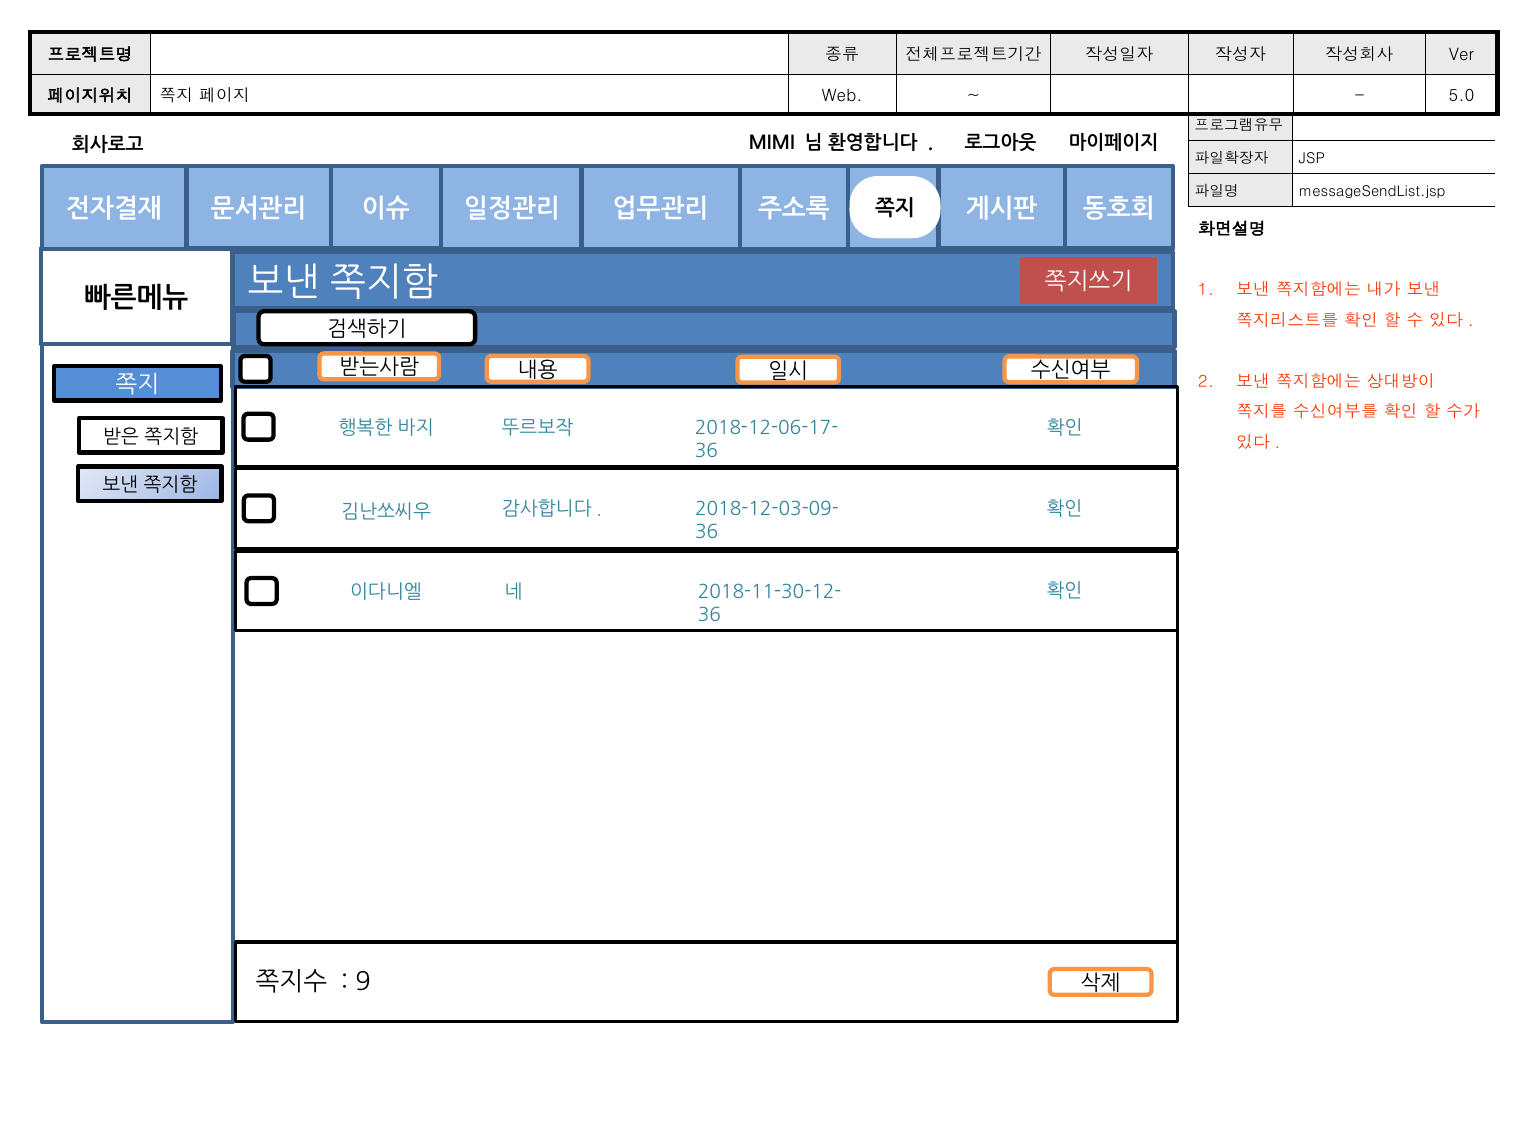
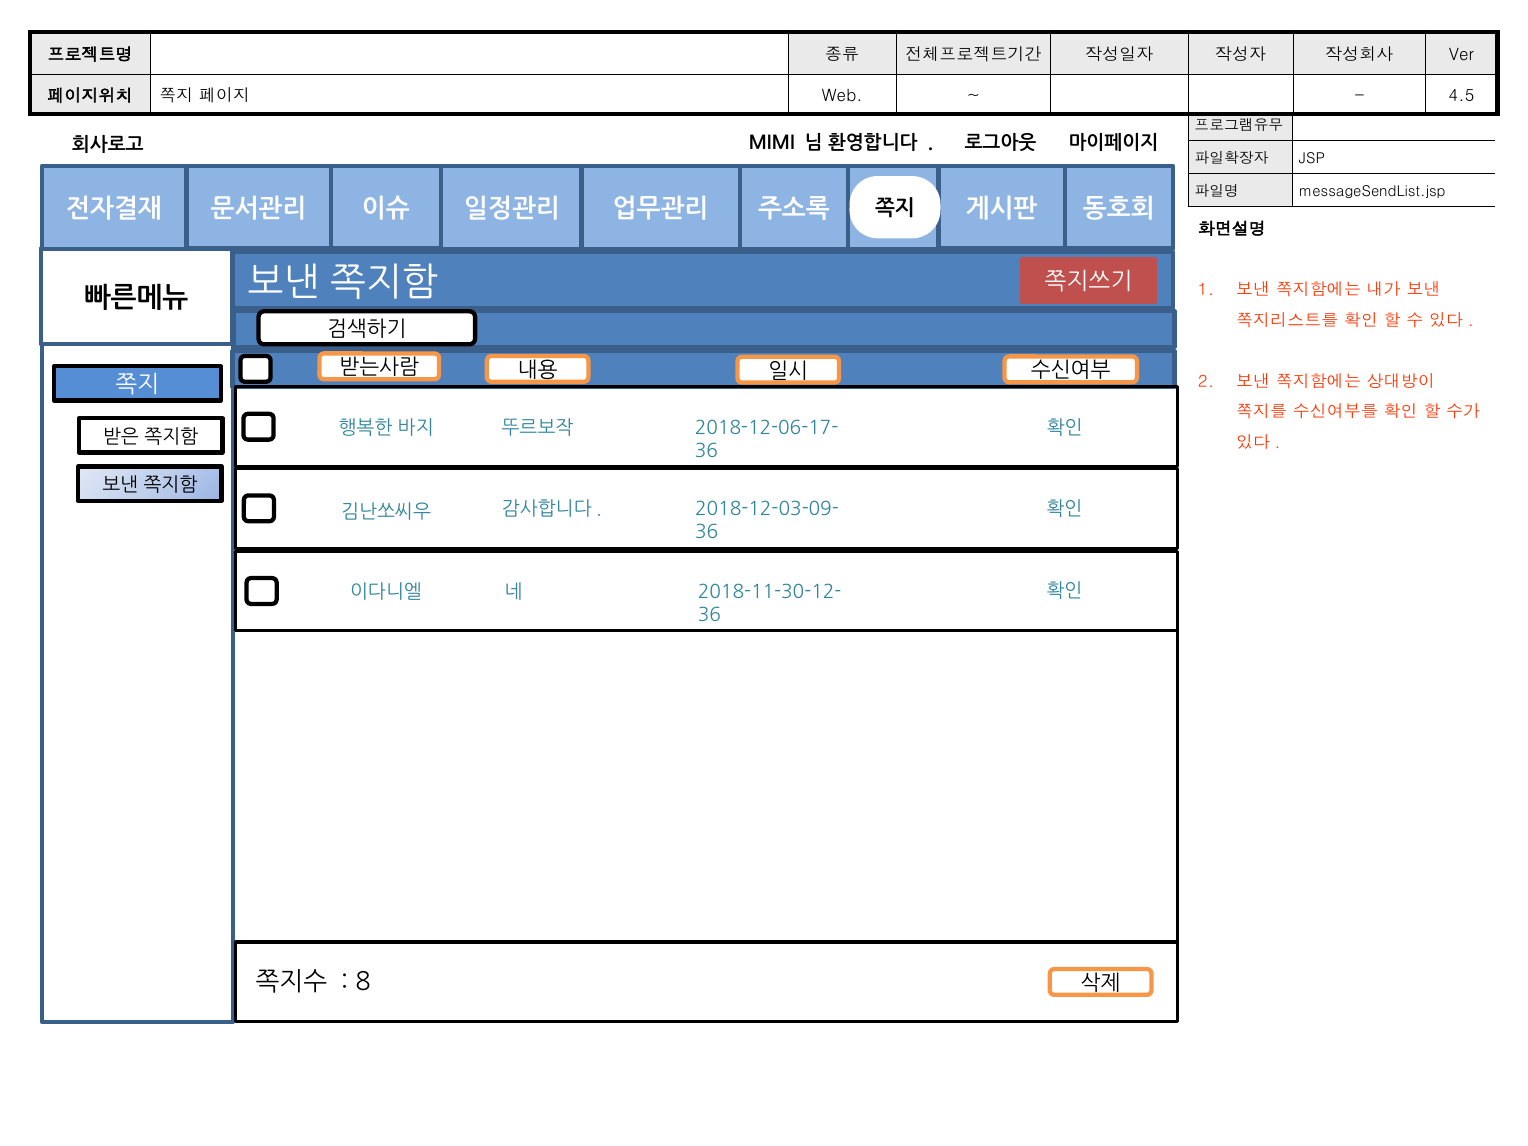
5.0: 5.0 -> 4.5 (1462, 96)
9: 9 -> 8 (363, 983)
